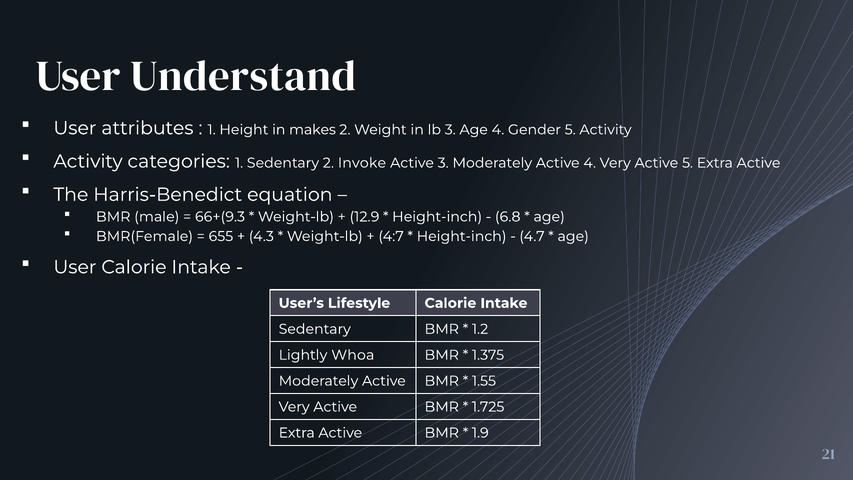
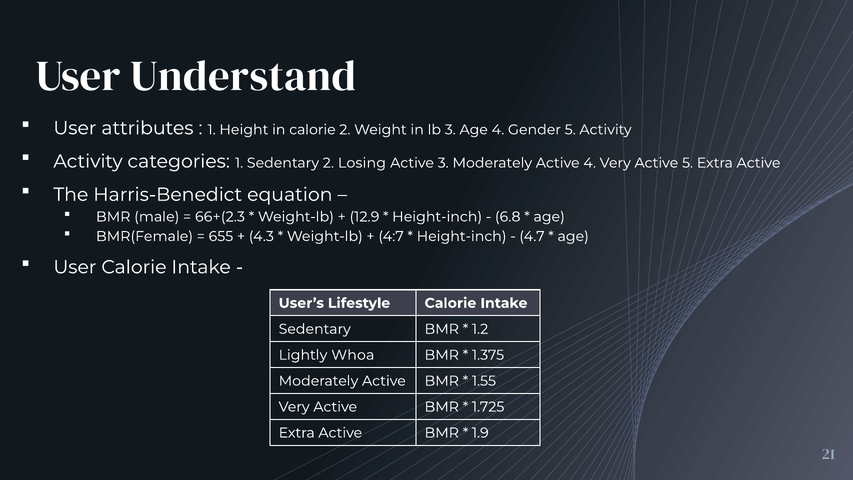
in makes: makes -> calorie (312, 130)
Invoke: Invoke -> Losing (362, 163)
66+(9.3: 66+(9.3 -> 66+(2.3 (220, 217)
